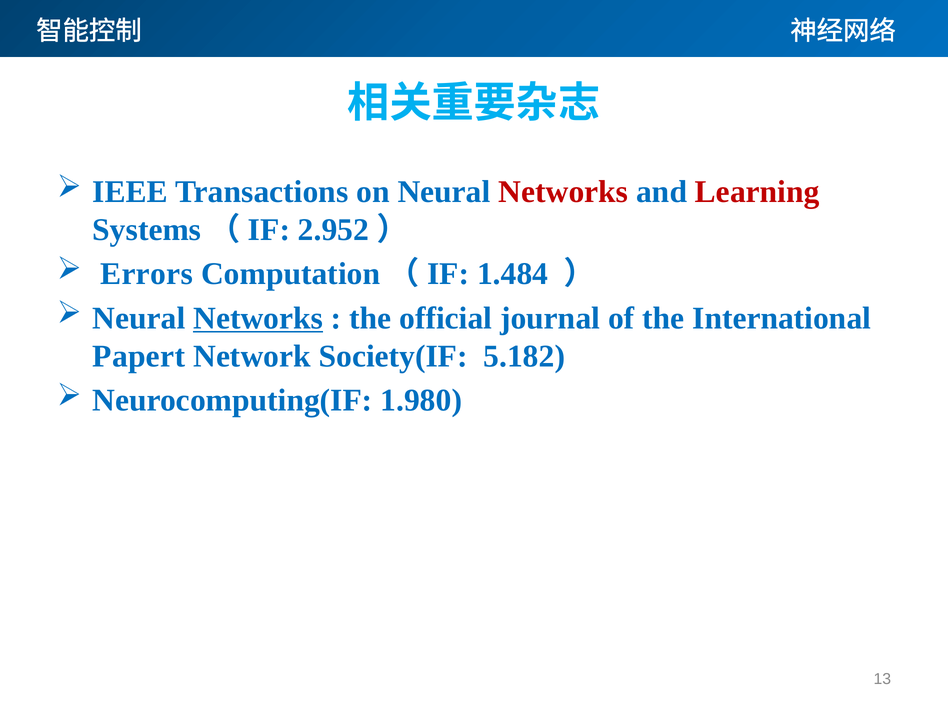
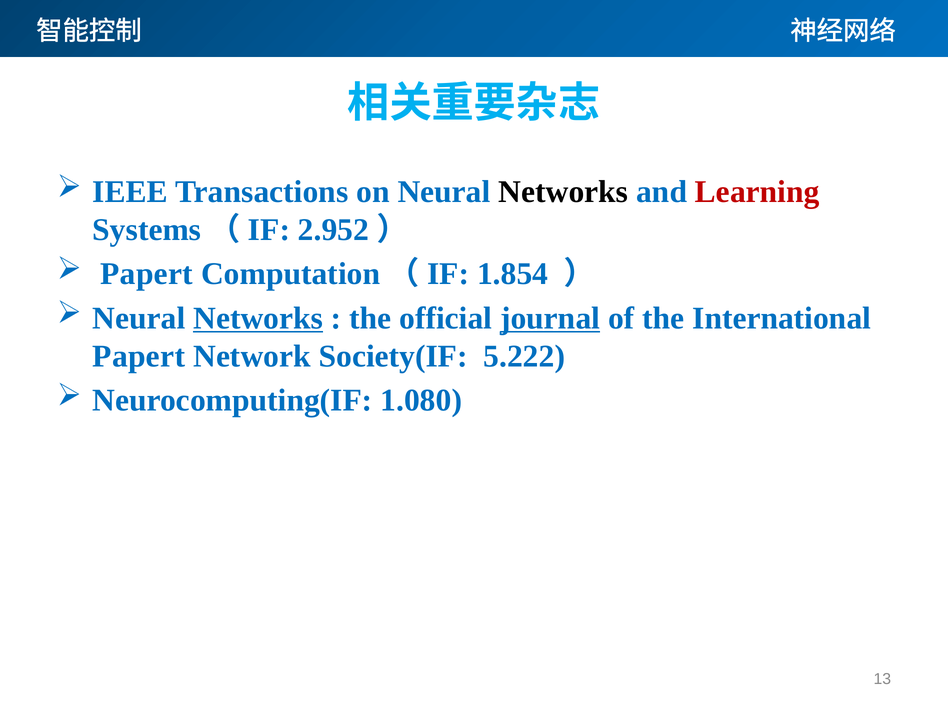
Networks colour: red -> black (563, 192)
Errors: Errors -> Papert (147, 274)
1.484: 1.484 -> 1.854 (513, 274)
journal underline: none -> present (550, 318)
5.182: 5.182 -> 5.222 (524, 356)
1.980: 1.980 -> 1.080 (421, 400)
